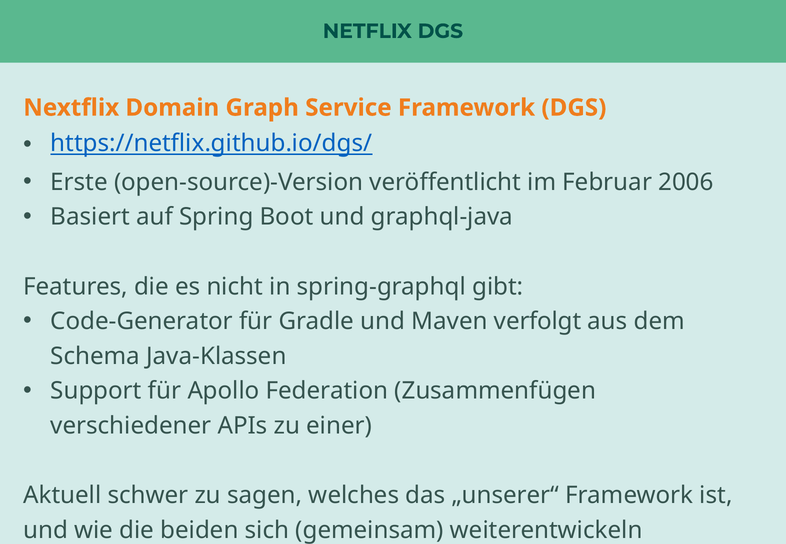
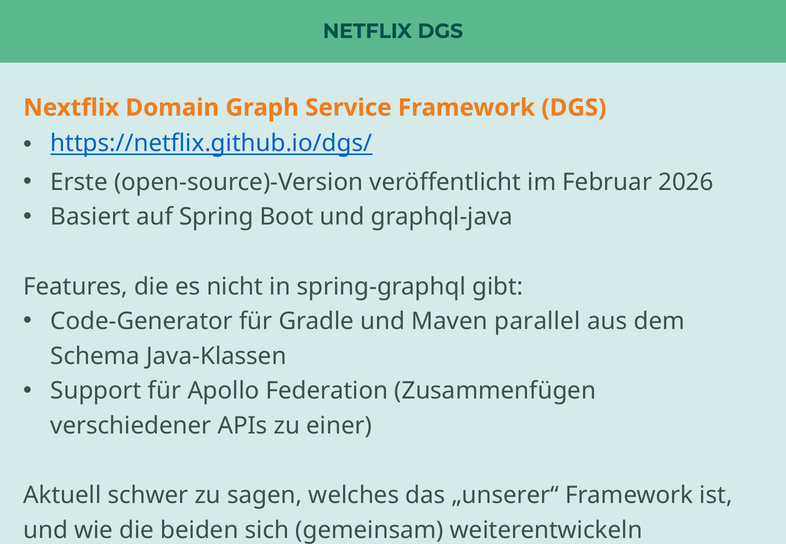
2006: 2006 -> 2026 (686, 182)
verfolgt: verfolgt -> parallel (537, 321)
